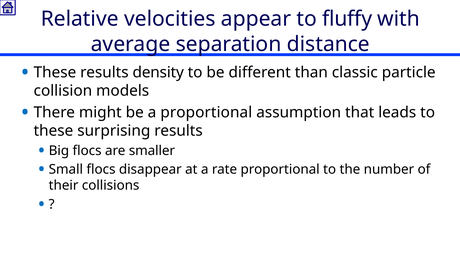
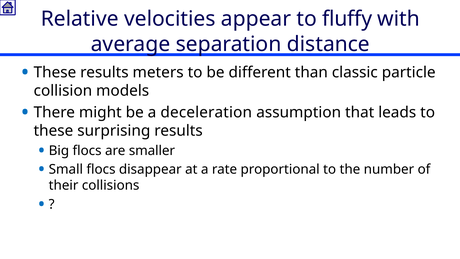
density: density -> meters (158, 72)
a proportional: proportional -> deceleration (206, 112)
